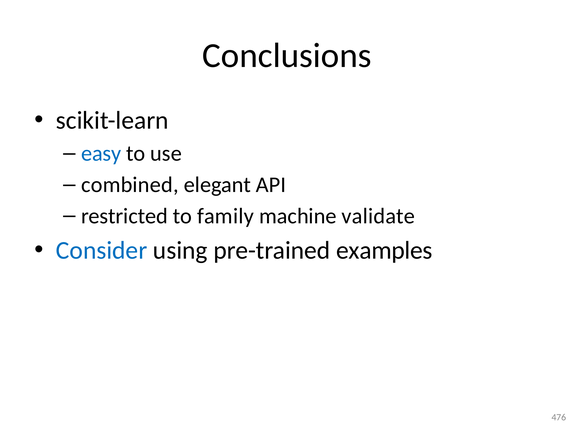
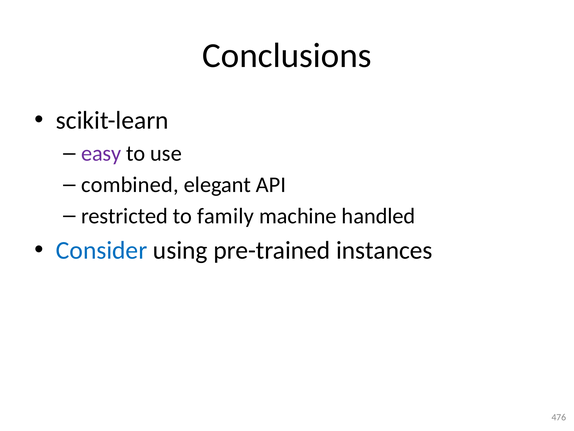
easy colour: blue -> purple (101, 153)
validate: validate -> handled (378, 216)
examples: examples -> instances (384, 250)
